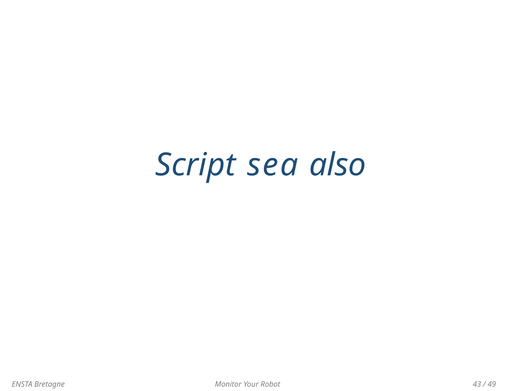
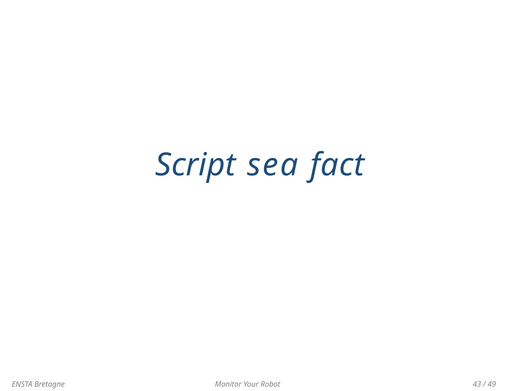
also: also -> fact (337, 165)
